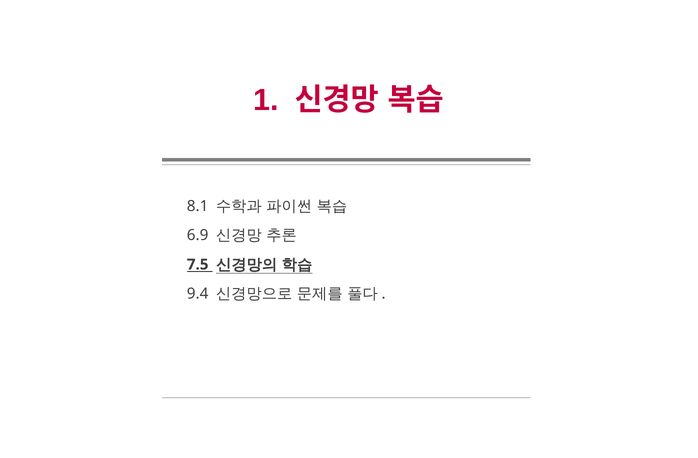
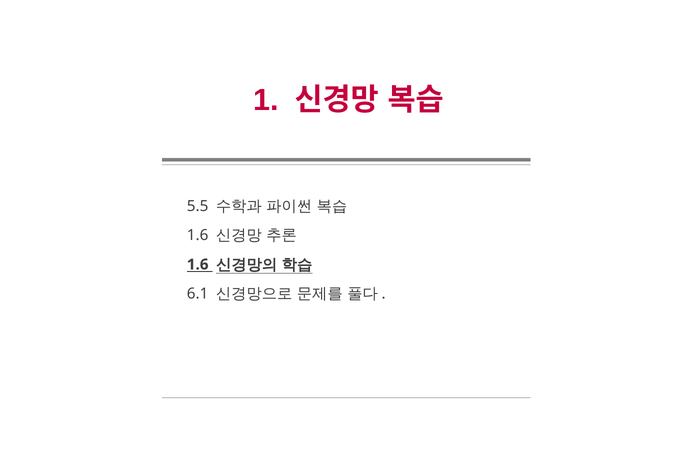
8.1: 8.1 -> 5.5 (198, 206)
6.9: 6.9 -> 1.6 (198, 236)
7.5: 7.5 -> 1.6 (198, 265)
9.4: 9.4 -> 6.1 (198, 294)
